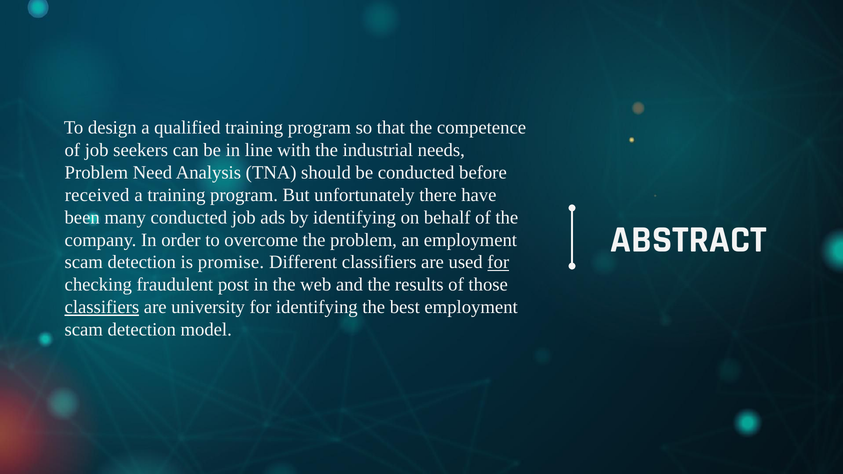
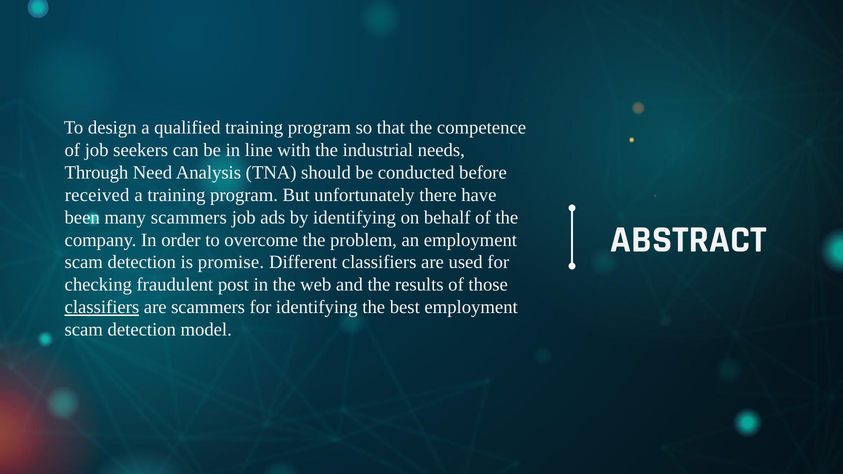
Problem: Problem -> Through (96, 173)
many conducted: conducted -> scammers (189, 217)
for underline: present -> none (498, 262)
are university: university -> scammers (208, 307)
